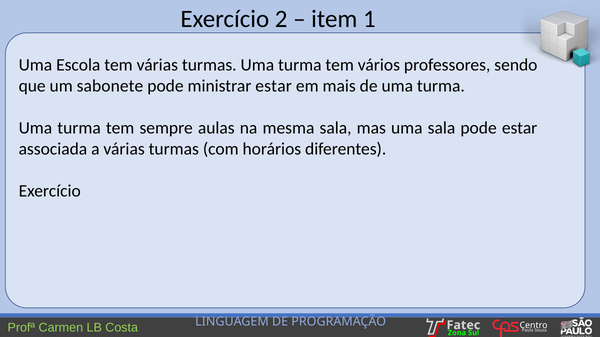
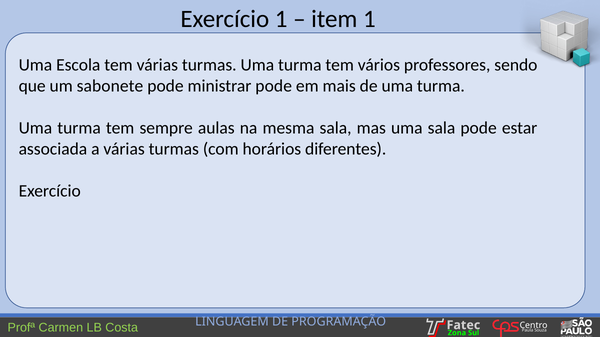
Exercício 2: 2 -> 1 (281, 19)
ministrar estar: estar -> pode (274, 86)
